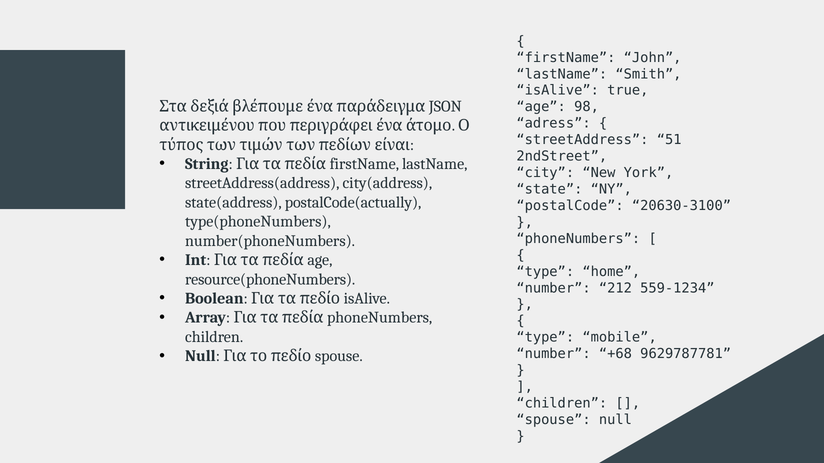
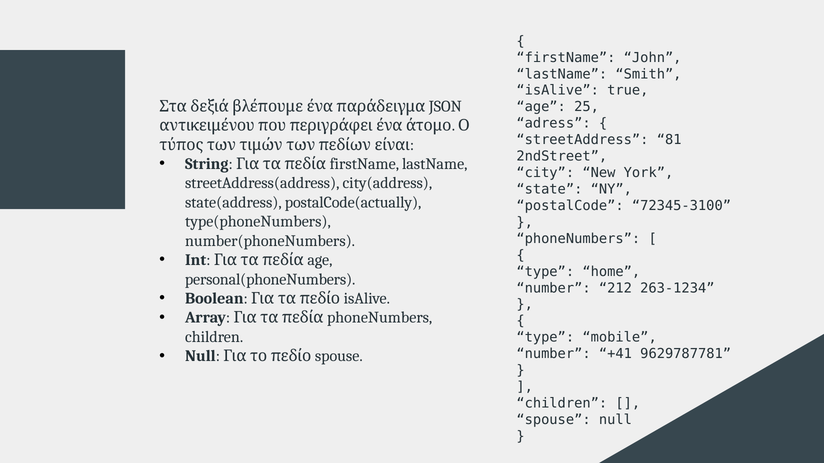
98: 98 -> 25 (587, 107)
51: 51 -> 81 (669, 140)
20630-3100: 20630-3100 -> 72345-3100 (681, 206)
resource(phoneNumbers: resource(phoneNumbers -> personal(phoneNumbers (270, 280)
559-1234: 559-1234 -> 263-1234 (677, 288)
+68: +68 -> +41 (615, 354)
